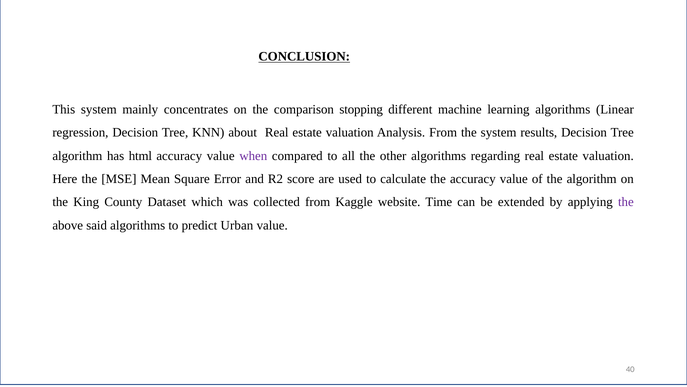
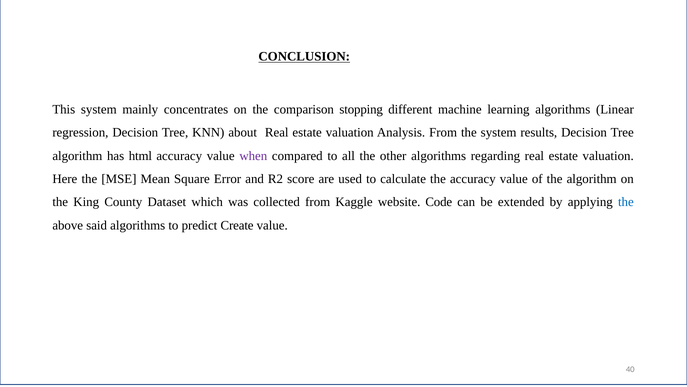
Time: Time -> Code (439, 202)
the colour: purple -> blue (626, 202)
Urban: Urban -> Create (237, 225)
